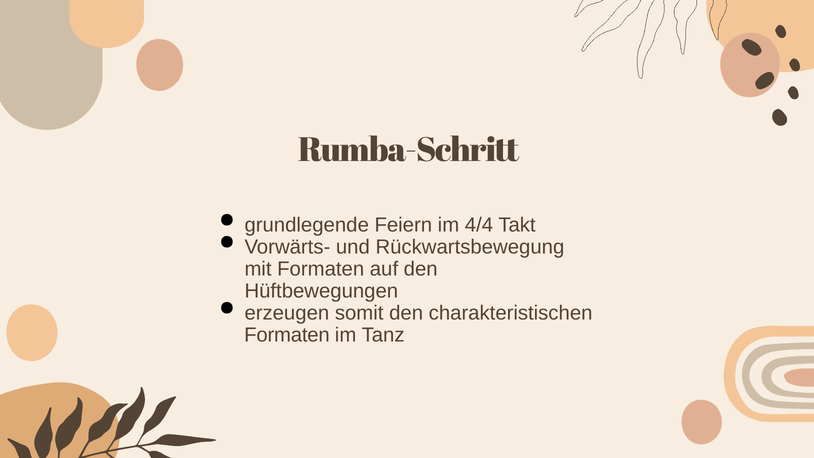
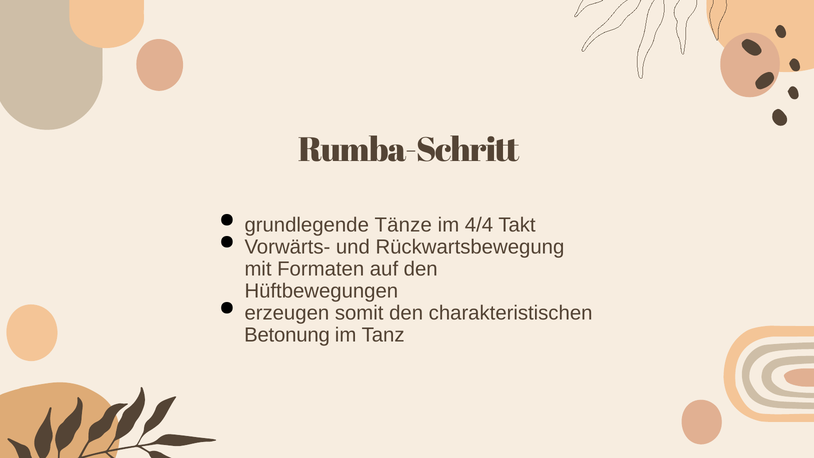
Feiern: Feiern -> Tänze (403, 225)
Formaten: Formaten -> Betonung (287, 335)
